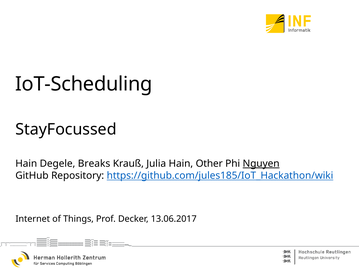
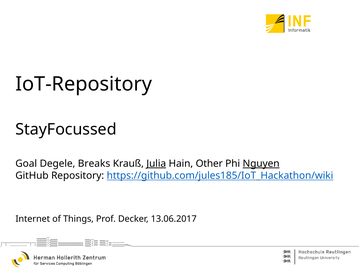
IoT-Scheduling: IoT-Scheduling -> IoT-Repository (84, 84)
Hain: Hain -> Goal (26, 164)
Julia underline: none -> present (156, 164)
